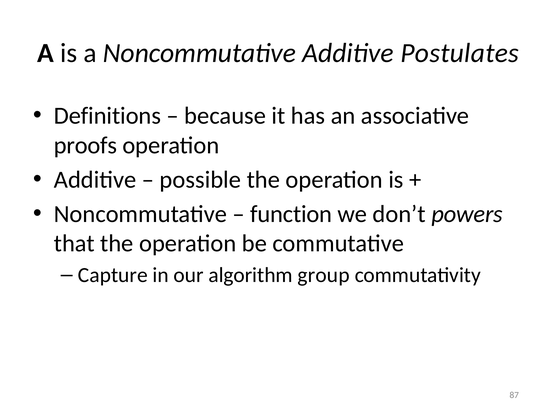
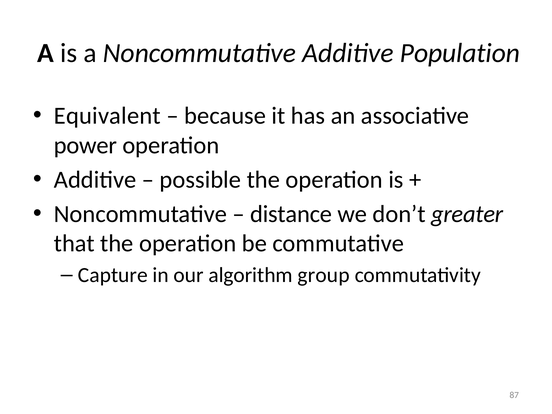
Postulates: Postulates -> Population (460, 53)
Definitions: Definitions -> Equivalent (107, 116)
proofs: proofs -> power (85, 145)
function: function -> distance (291, 214)
powers: powers -> greater (467, 214)
